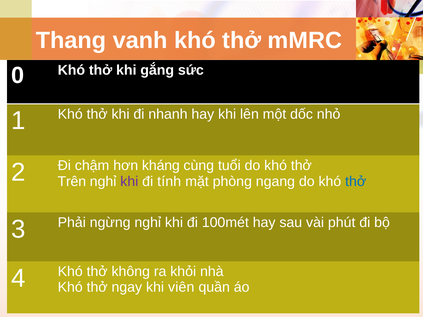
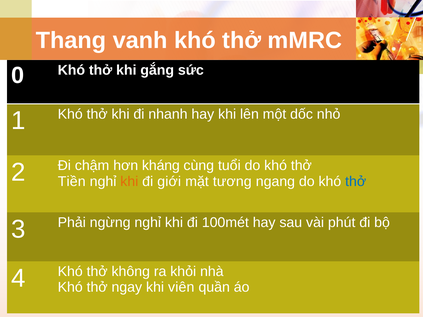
Trên: Trên -> Tiền (72, 182)
khi colour: purple -> orange (129, 182)
tính: tính -> giới (169, 182)
phòng: phòng -> tương (232, 182)
